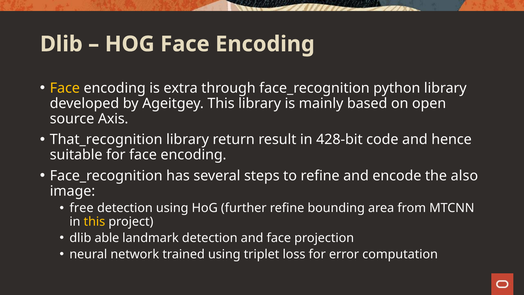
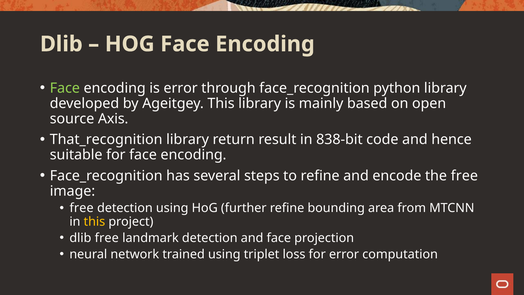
Face colour: yellow -> light green (65, 88)
is extra: extra -> error (181, 88)
428-bit: 428-bit -> 838-bit (339, 139)
the also: also -> free (464, 176)
dlib able: able -> free (107, 238)
